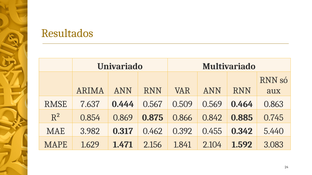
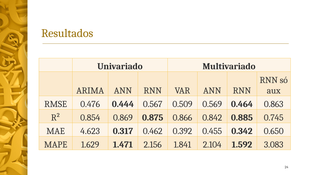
7.637: 7.637 -> 0.476 (90, 104)
3.982: 3.982 -> 4.623 (90, 131)
5.440: 5.440 -> 0.650 (274, 131)
